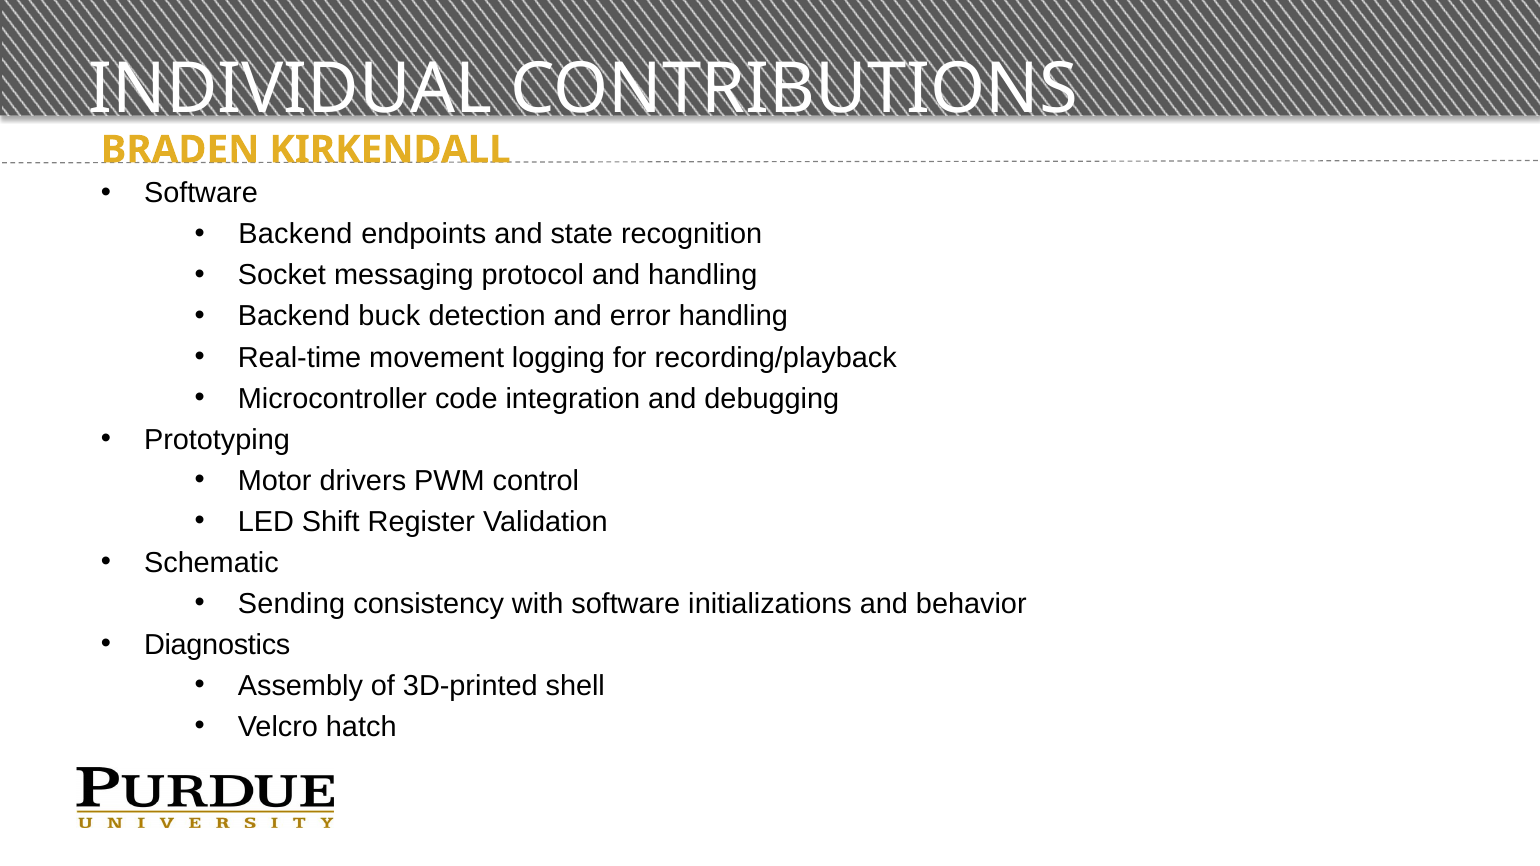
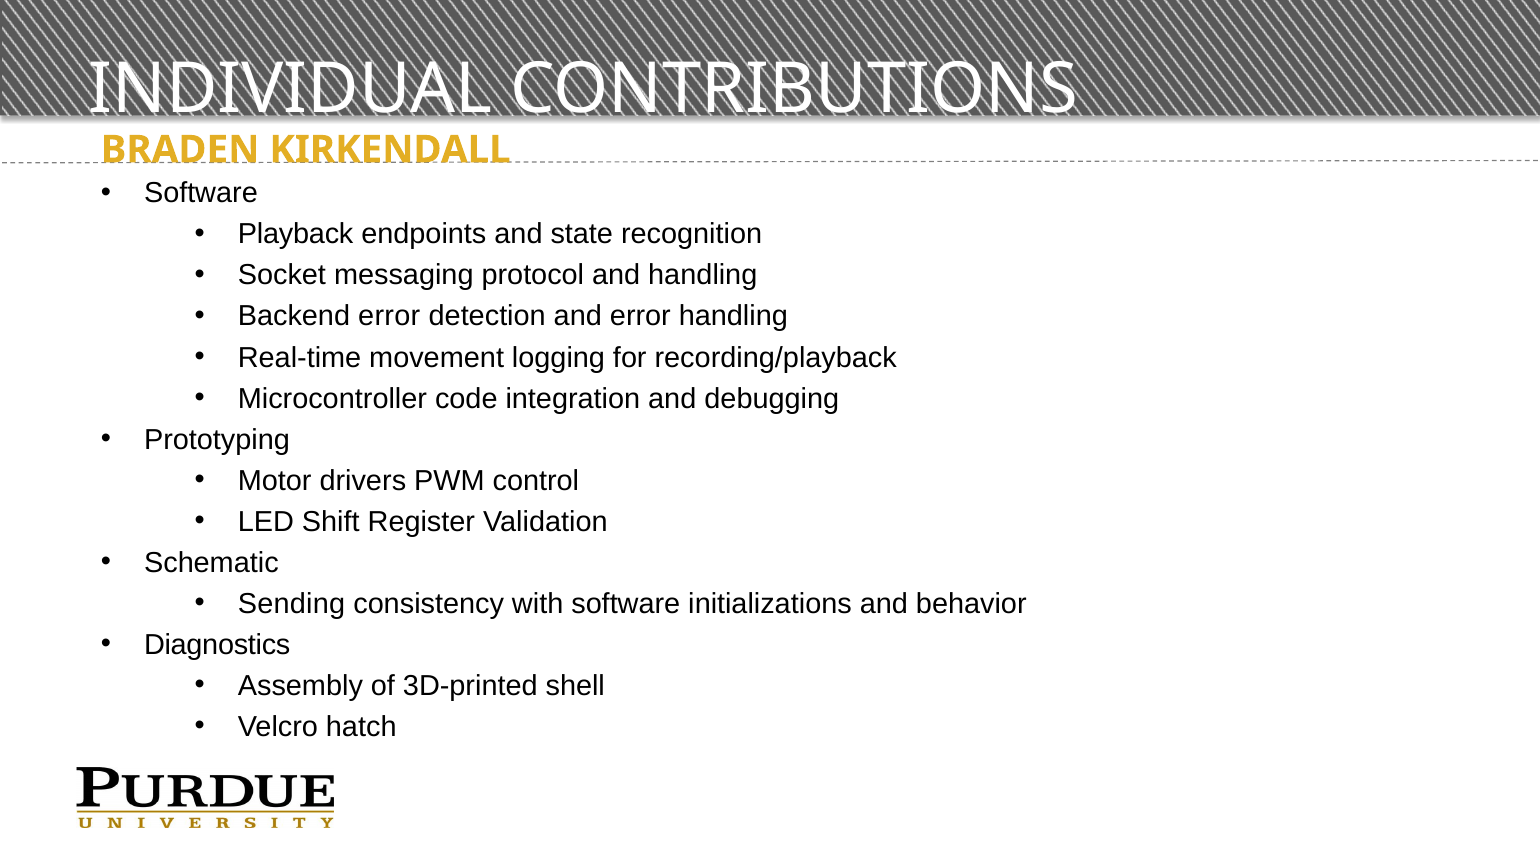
Backend: Backend -> Playback (296, 234)
Backend buck: buck -> error (389, 317)
